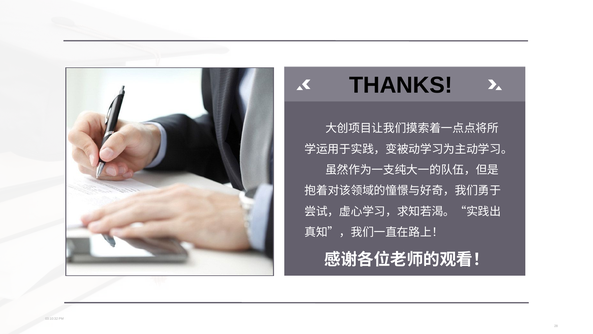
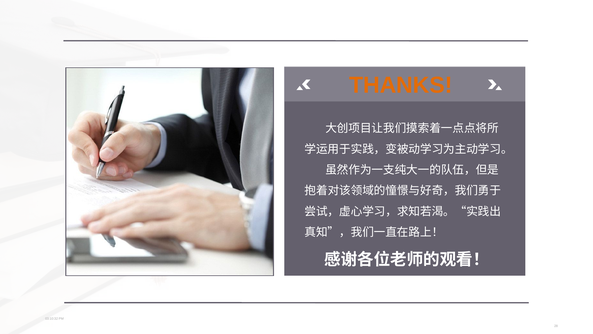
THANKS colour: black -> orange (401, 85)
